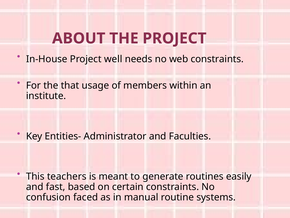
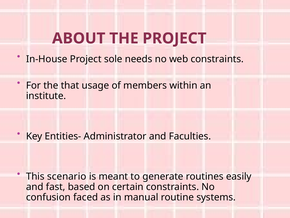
well: well -> sole (113, 59)
teachers: teachers -> scenario (67, 176)
